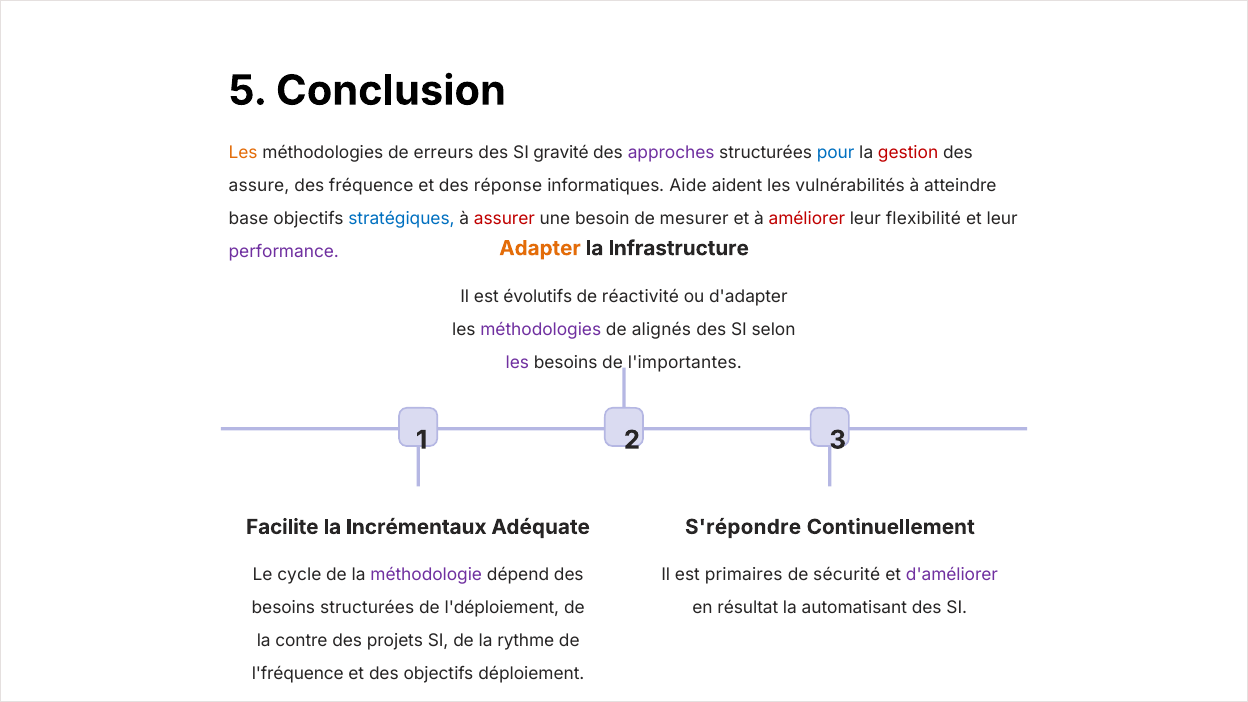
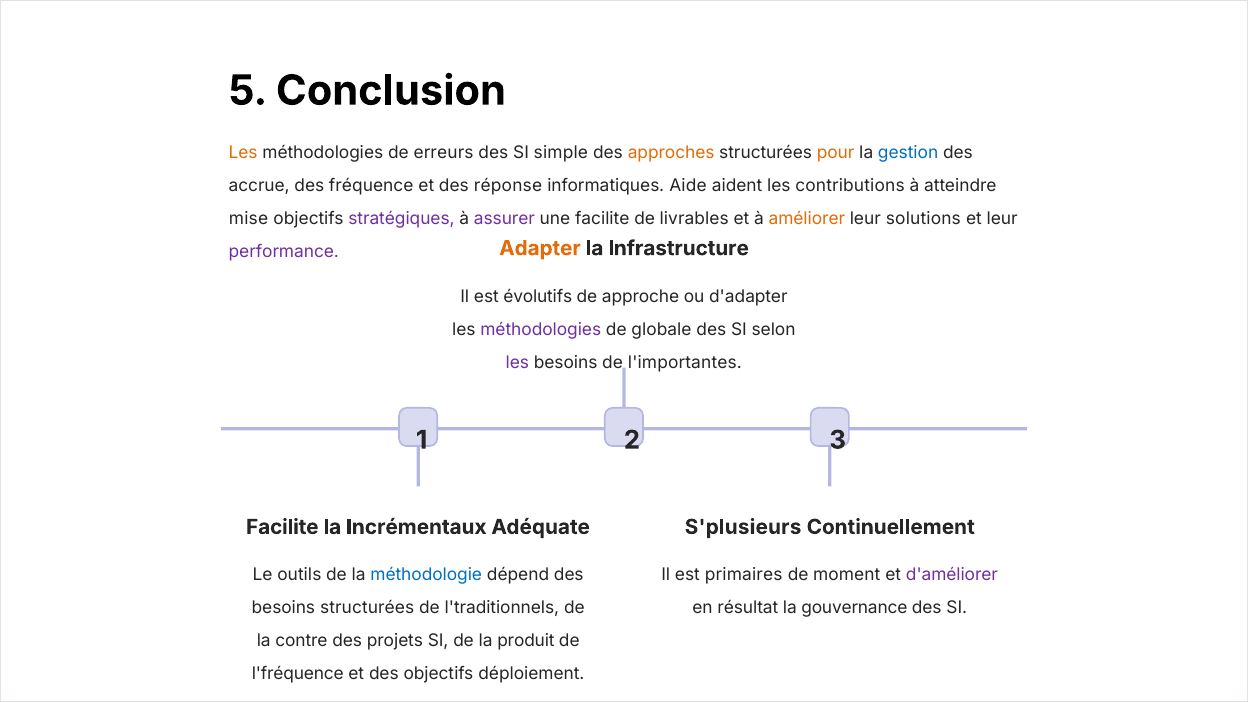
gravité: gravité -> simple (561, 153)
approches colour: purple -> orange (671, 153)
pour colour: blue -> orange (836, 153)
gestion colour: red -> blue (908, 153)
assure: assure -> accrue (259, 186)
vulnérabilités: vulnérabilités -> contributions (850, 186)
base: base -> mise (249, 219)
stratégiques colour: blue -> purple (401, 219)
assurer colour: red -> purple (504, 219)
une besoin: besoin -> facilite (602, 219)
mesurer: mesurer -> livrables (694, 219)
améliorer colour: red -> orange (807, 219)
flexibilité: flexibilité -> solutions (923, 219)
réactivité: réactivité -> approche (641, 297)
alignés: alignés -> globale (662, 330)
S'répondre: S'répondre -> S'plusieurs (743, 527)
cycle: cycle -> outils (299, 575)
méthodologie colour: purple -> blue (426, 575)
sécurité: sécurité -> moment (847, 575)
l'déploiement: l'déploiement -> l'traditionnels (502, 608)
automatisant: automatisant -> gouvernance (854, 608)
rythme: rythme -> produit (526, 641)
